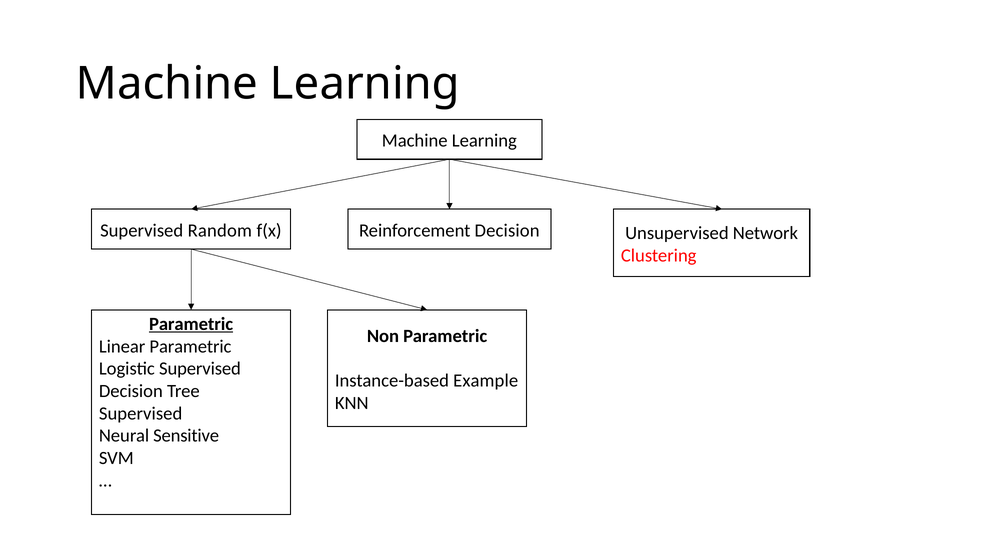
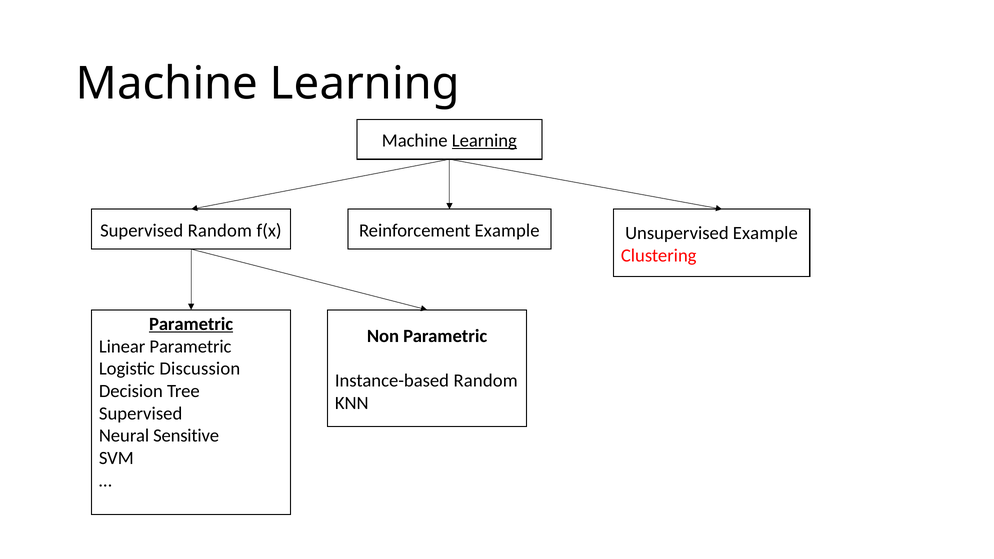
Learning underline: none -> present (484, 141)
Reinforcement Decision: Decision -> Example (507, 231)
Unsupervised Network: Network -> Example (765, 233)
Logistic Supervised: Supervised -> Discussion (200, 369)
Instance-based Example: Example -> Random (486, 381)
